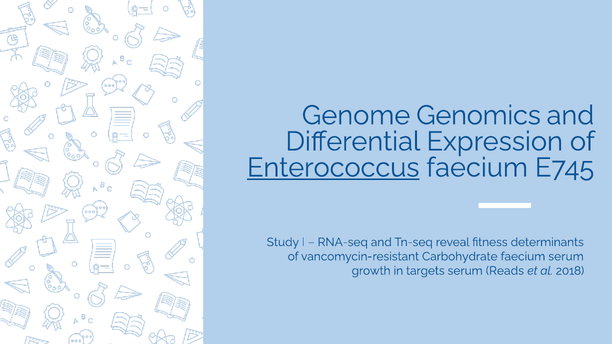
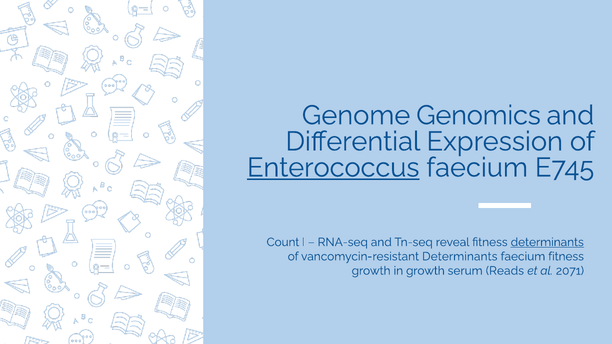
Study: Study -> Count (283, 242)
determinants underline: none -> present (547, 242)
vancomycin-resistant Carbohydrate: Carbohydrate -> Determinants (460, 257)
faecium serum: serum -> fitness (566, 257)
in targets: targets -> growth (425, 271)
2018: 2018 -> 2071 (570, 271)
